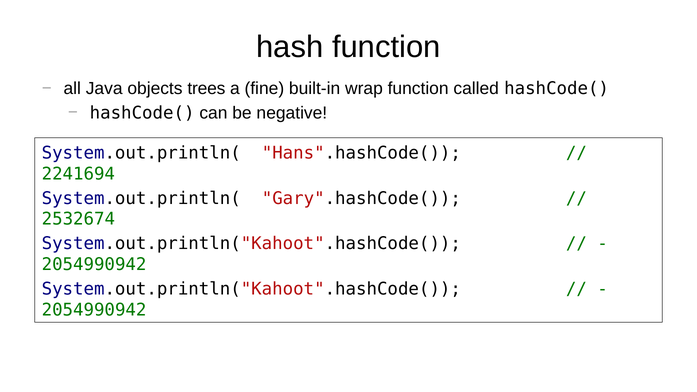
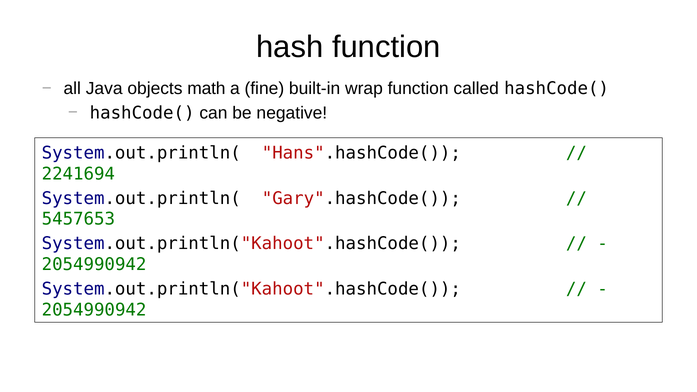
trees: trees -> math (206, 89)
2532674: 2532674 -> 5457653 (78, 219)
